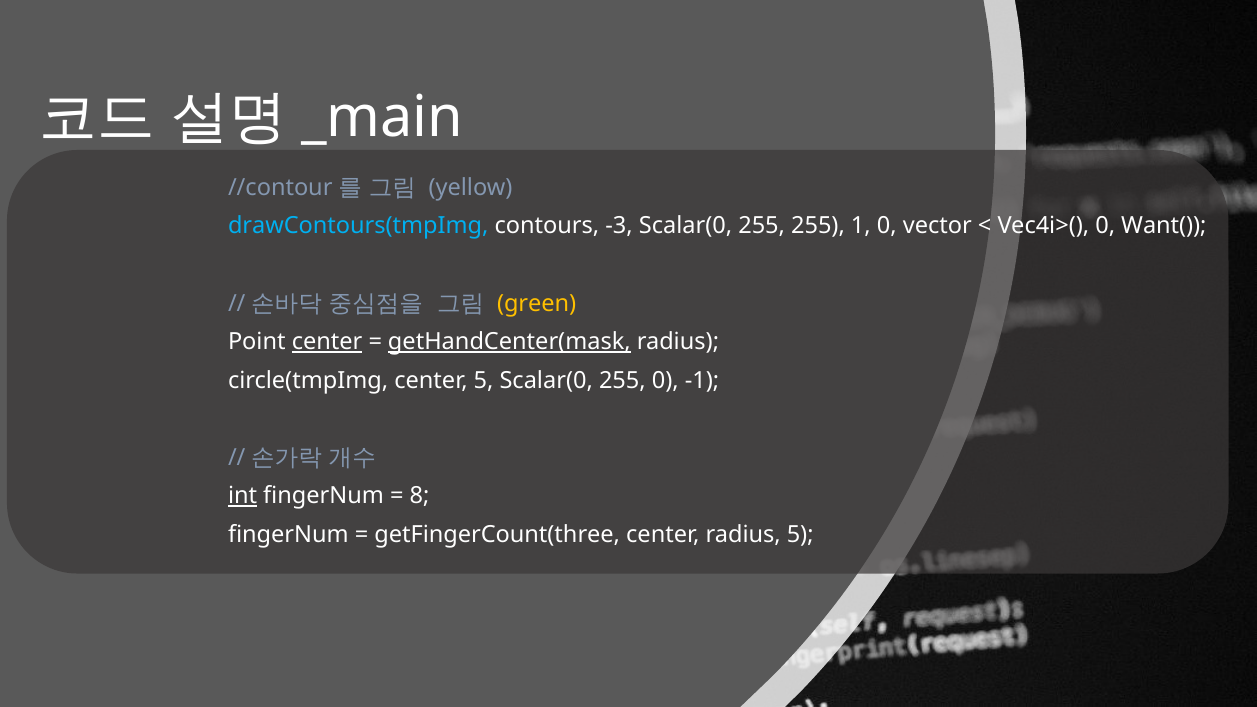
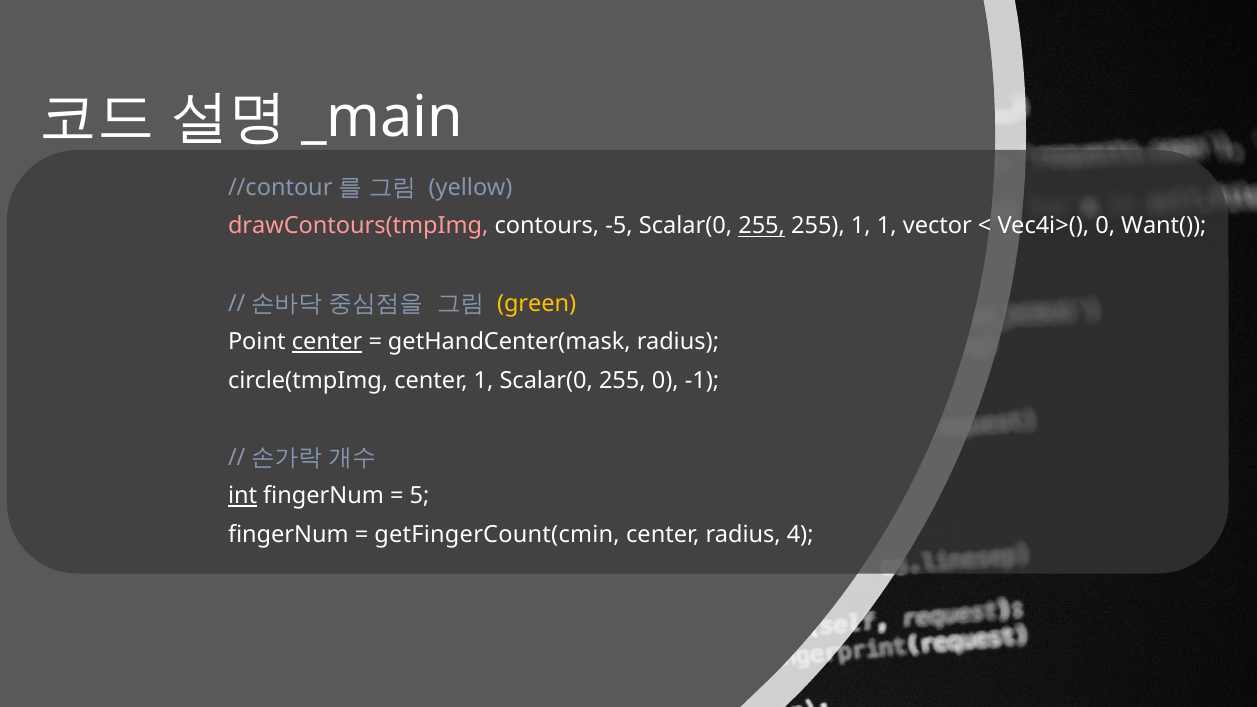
drawContours(tmpImg colour: light blue -> pink (358, 226)
-3: -3 -> -5 (619, 226)
255 underline: none -> present (762, 226)
1 0: 0 -> 1 (887, 226)
getHandCenter(mask underline: present -> none (509, 342)
center 5: 5 -> 1 (484, 380)
8: 8 -> 5 (419, 496)
getFingerCount(three: getFingerCount(three -> getFingerCount(cmin (497, 535)
radius 5: 5 -> 4 (800, 535)
